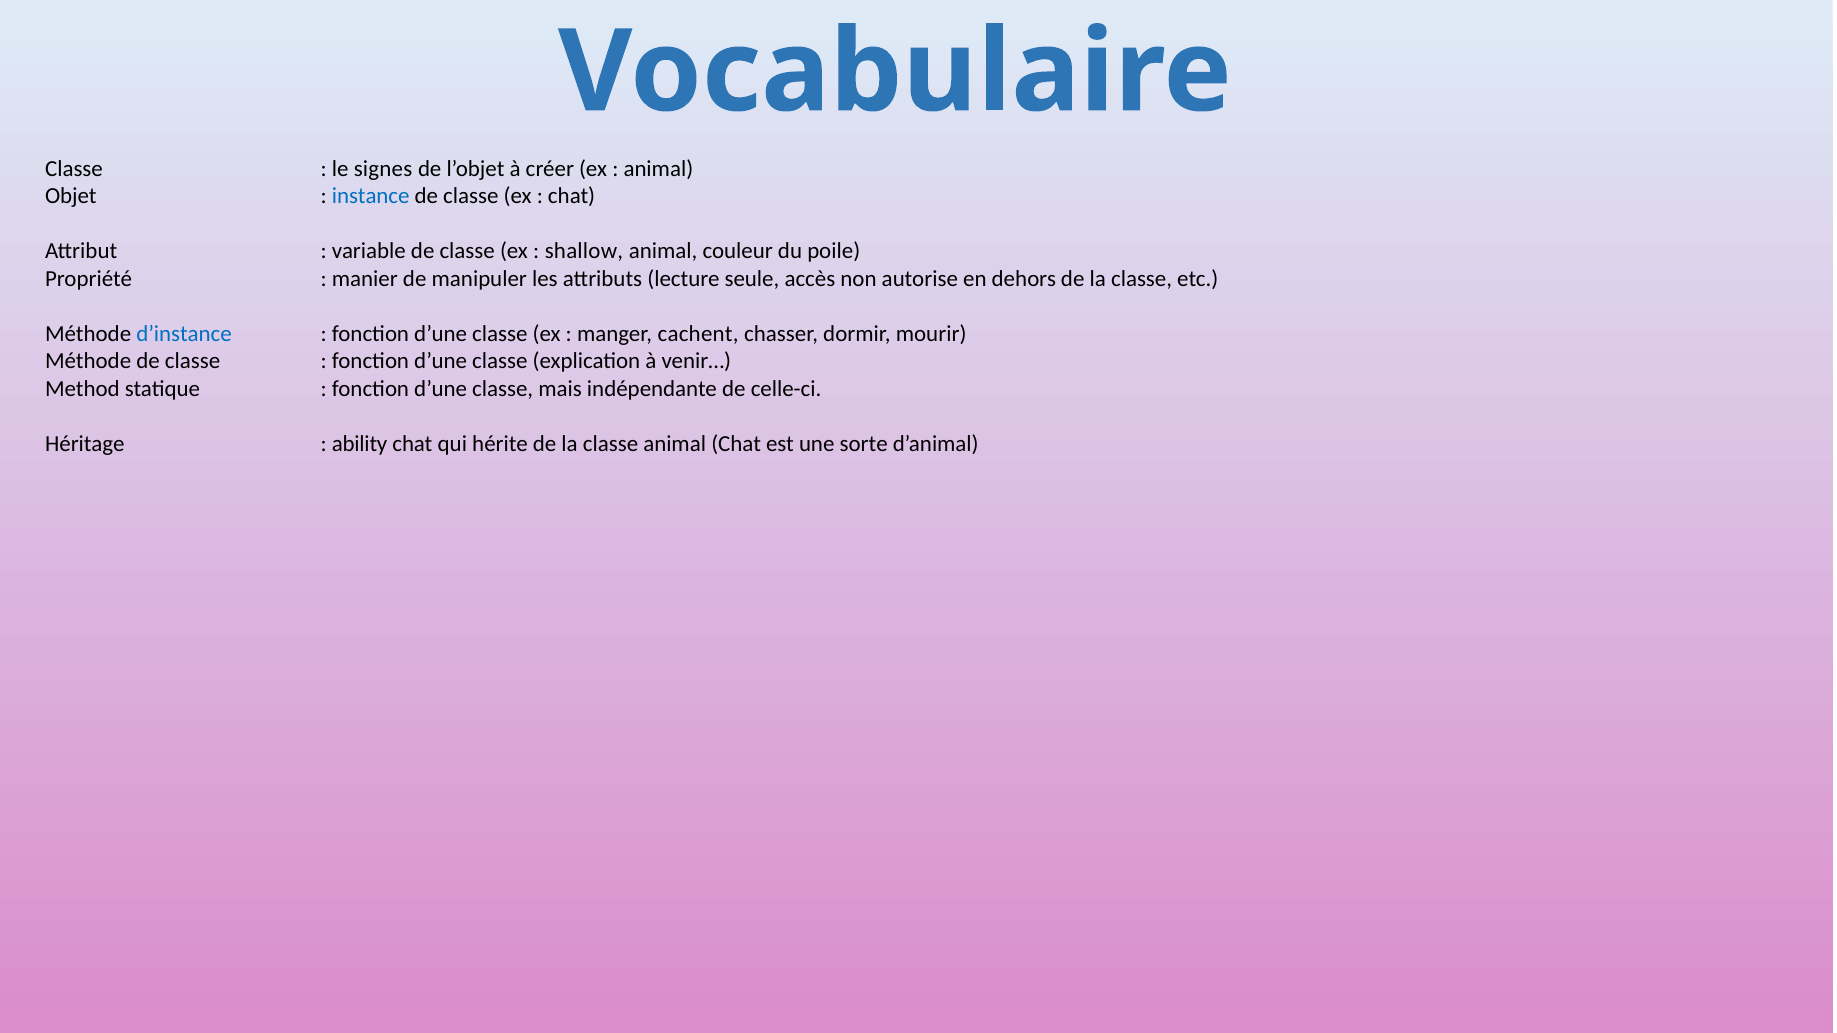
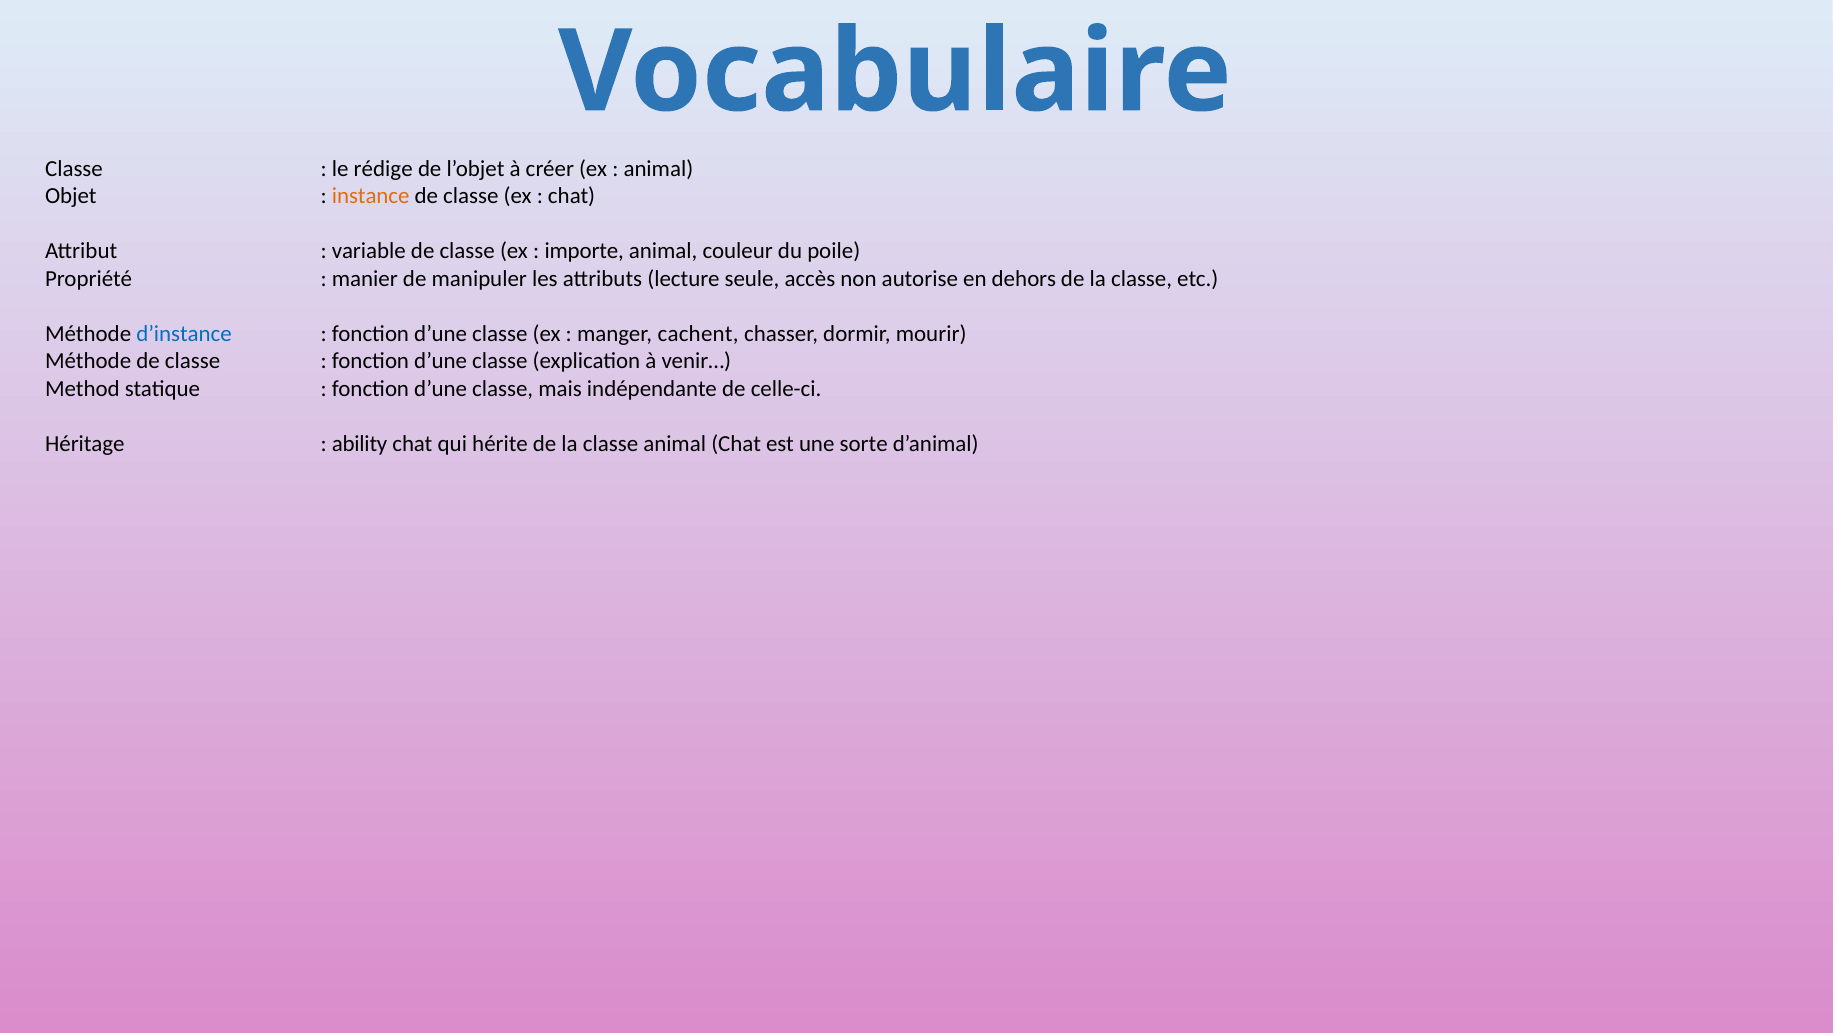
signes: signes -> rédige (383, 168)
instance colour: blue -> orange (371, 196)
shallow: shallow -> importe (584, 251)
